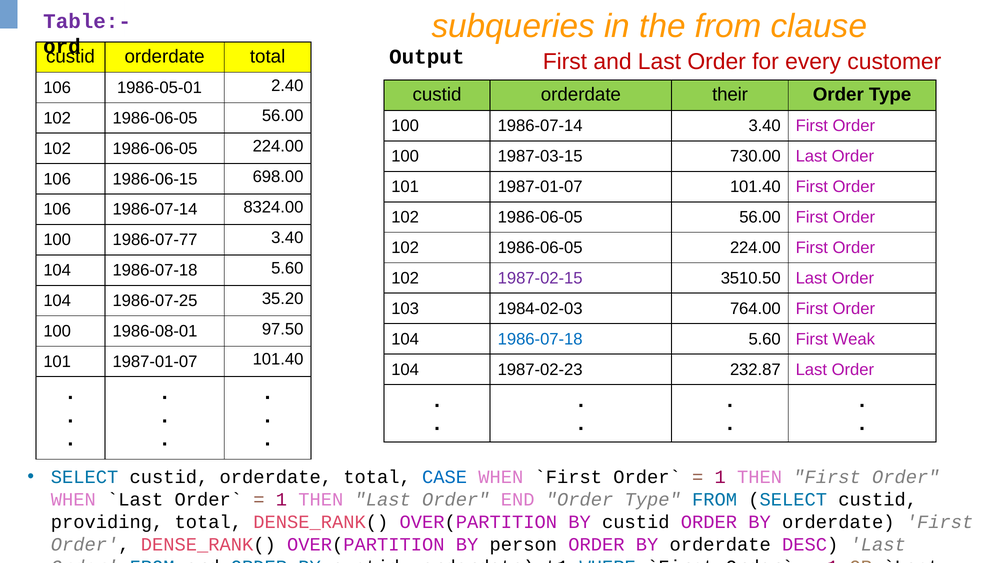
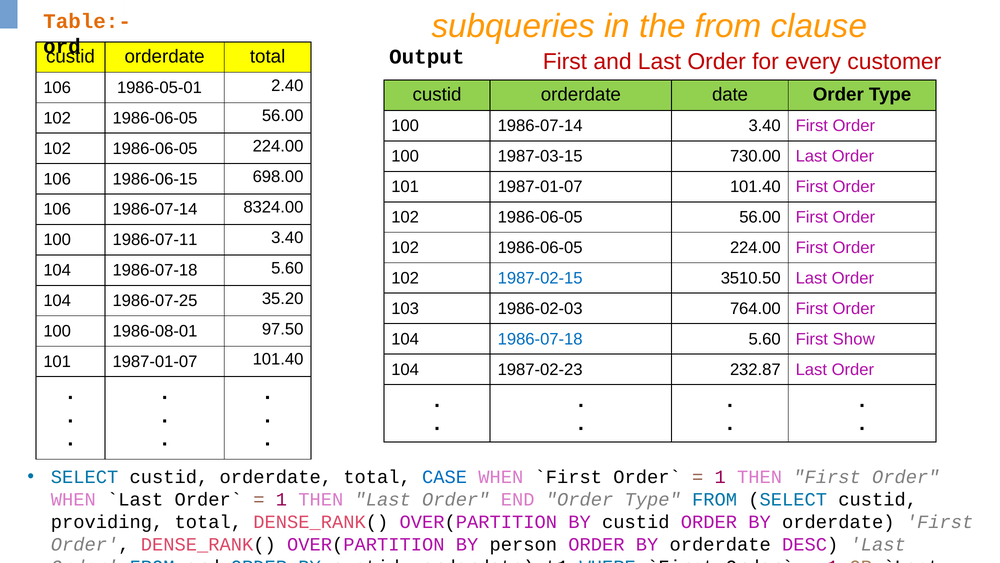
Table:- colour: purple -> orange (87, 21)
their: their -> date (730, 95)
1986-07-77: 1986-07-77 -> 1986-07-11 (155, 240)
1987-02-15 colour: purple -> blue (540, 278)
1984-02-03: 1984-02-03 -> 1986-02-03 (540, 308)
Weak: Weak -> Show (854, 339)
